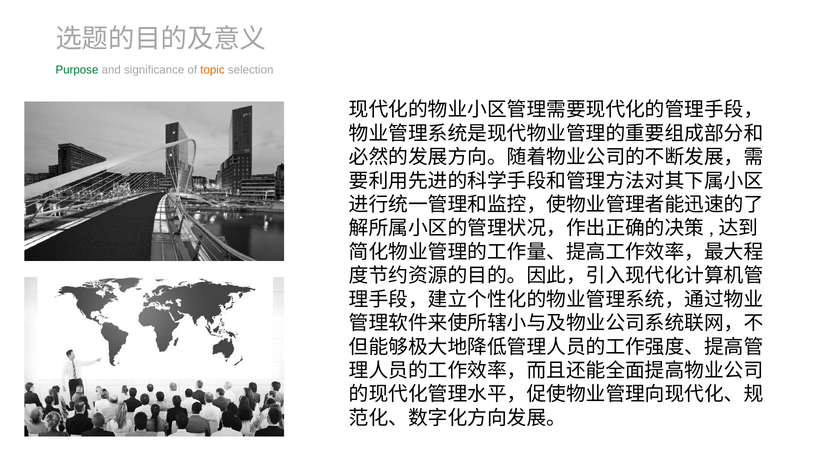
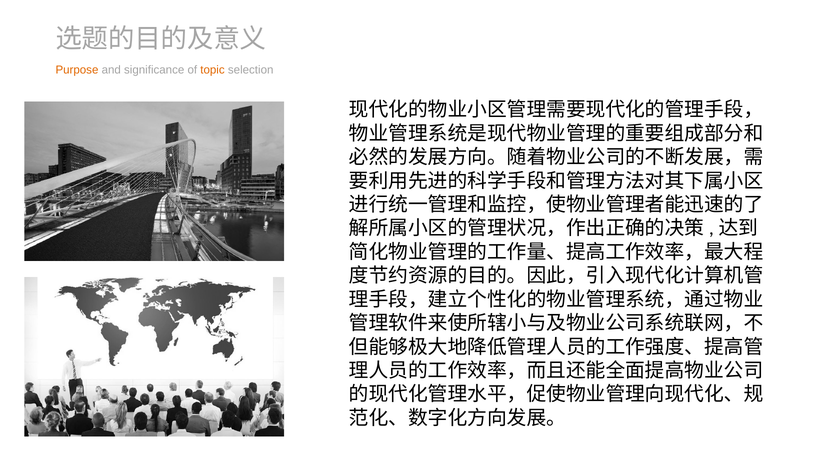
Purpose colour: green -> orange (77, 70)
